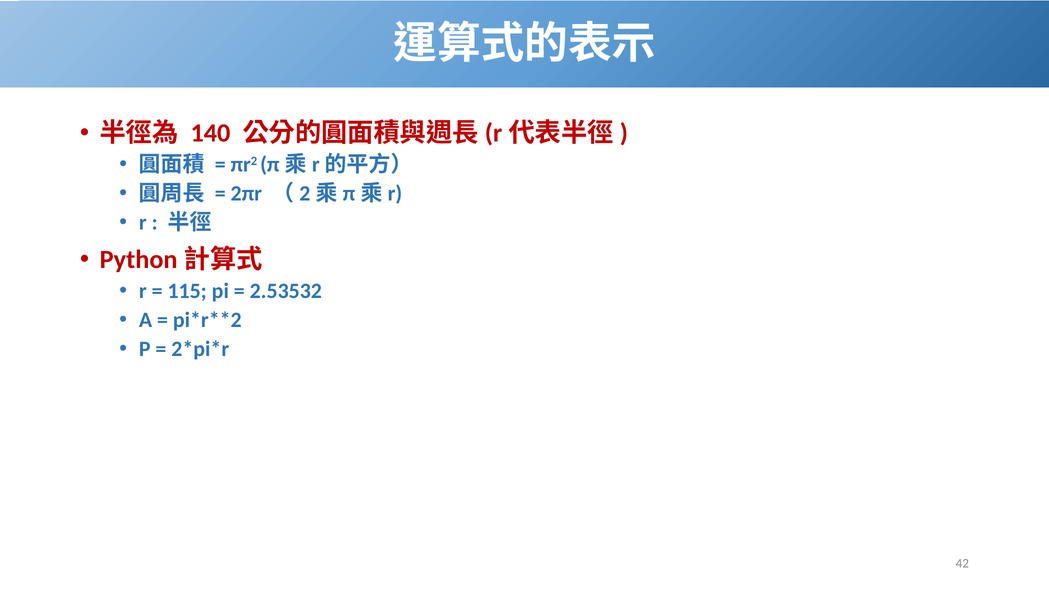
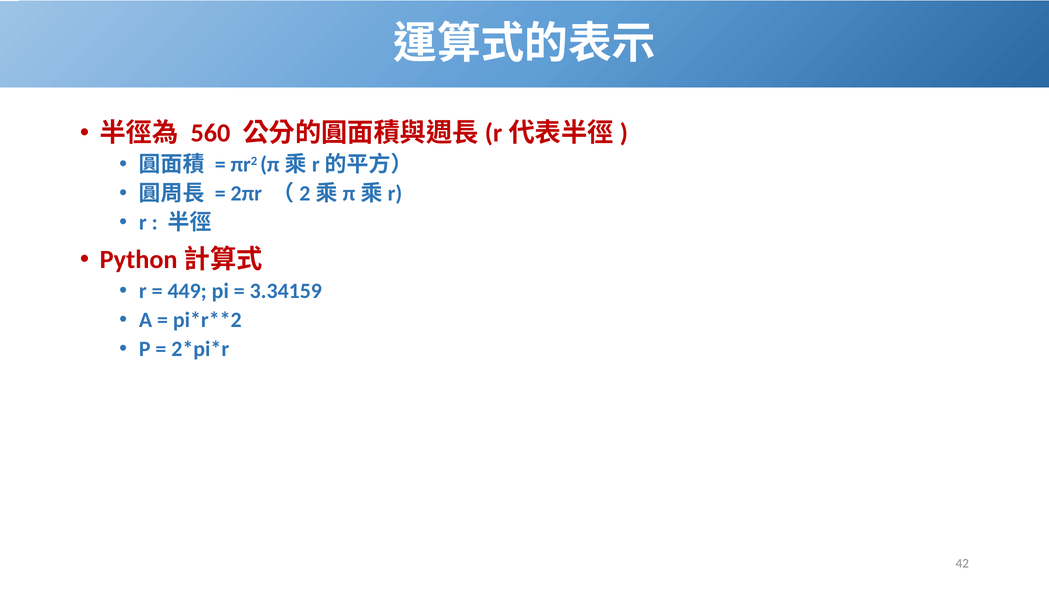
140: 140 -> 560 (210, 133)
115: 115 -> 449 (187, 291)
2.53532: 2.53532 -> 3.34159 (286, 291)
